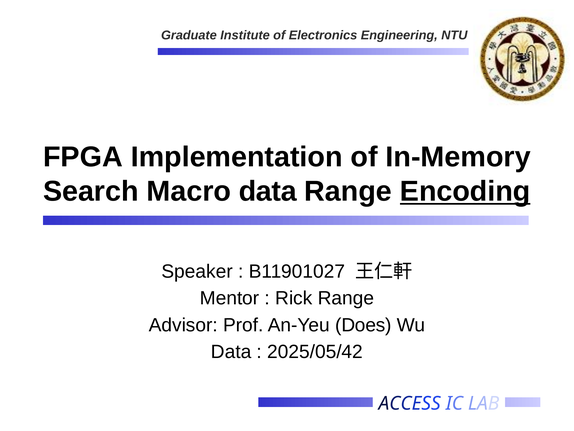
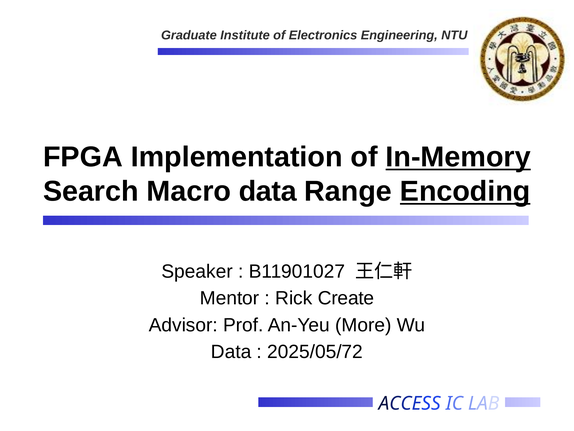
In-Memory underline: none -> present (458, 157)
Rick Range: Range -> Create (346, 298)
Does: Does -> More (363, 325)
2025/05/42: 2025/05/42 -> 2025/05/72 (315, 351)
